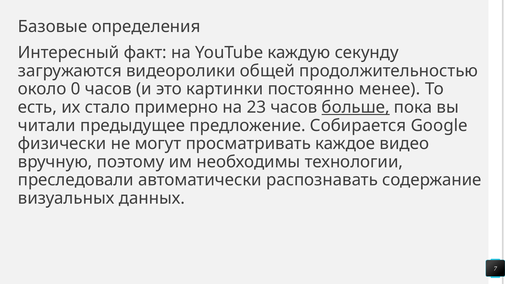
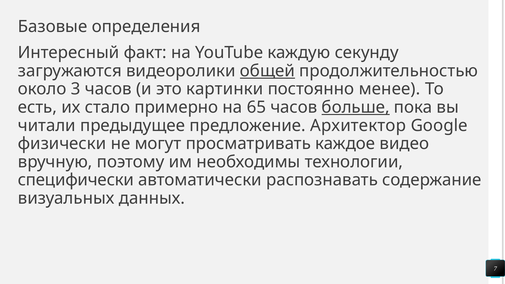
общей underline: none -> present (267, 71)
0: 0 -> 3 (76, 89)
23: 23 -> 65 (256, 107)
Собирается: Собирается -> Архитектор (358, 125)
преследовали: преследовали -> специфически (76, 180)
